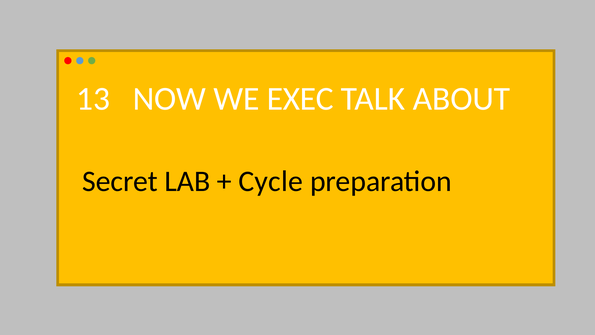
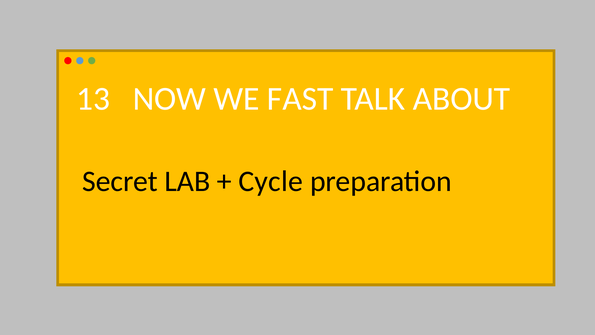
EXEC: EXEC -> FAST (300, 99)
